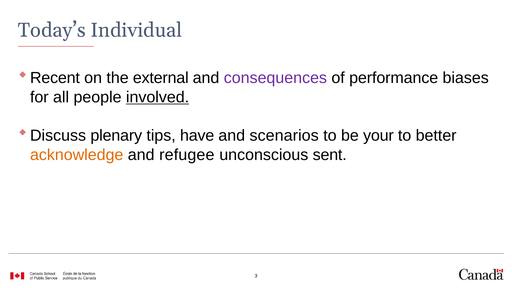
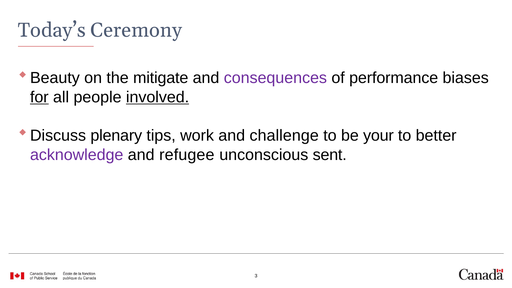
Individual: Individual -> Ceremony (136, 30)
Recent: Recent -> Beauty (55, 78)
external: external -> mitigate (161, 78)
for underline: none -> present (39, 97)
have: have -> work (197, 136)
scenarios: scenarios -> challenge (284, 136)
acknowledge colour: orange -> purple (77, 155)
